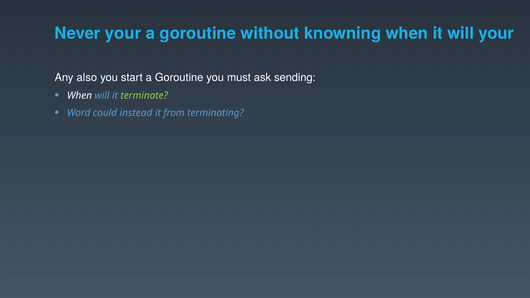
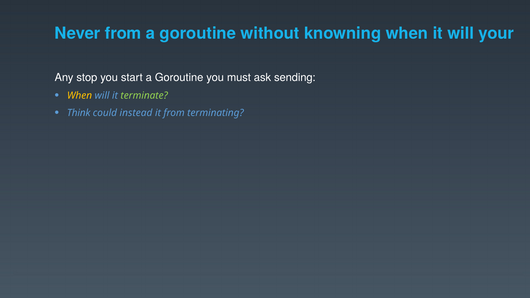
Never your: your -> from (123, 33)
also: also -> stop (87, 78)
When colour: white -> yellow (80, 96)
Word: Word -> Think (79, 113)
